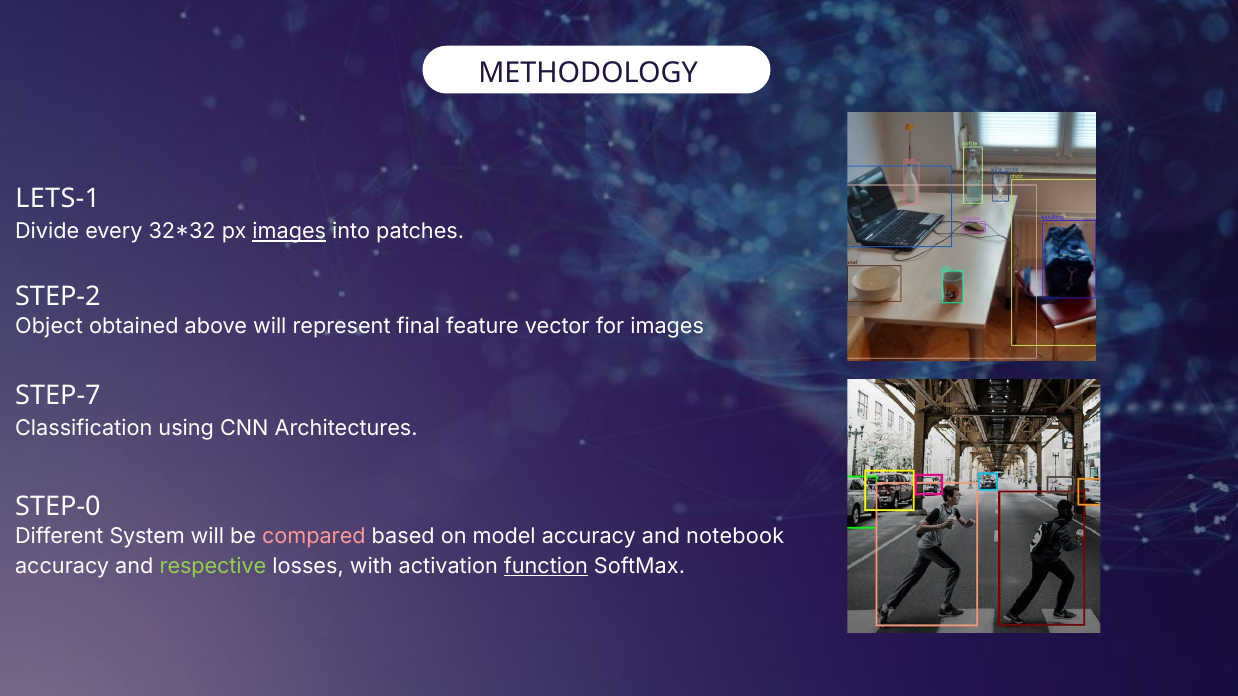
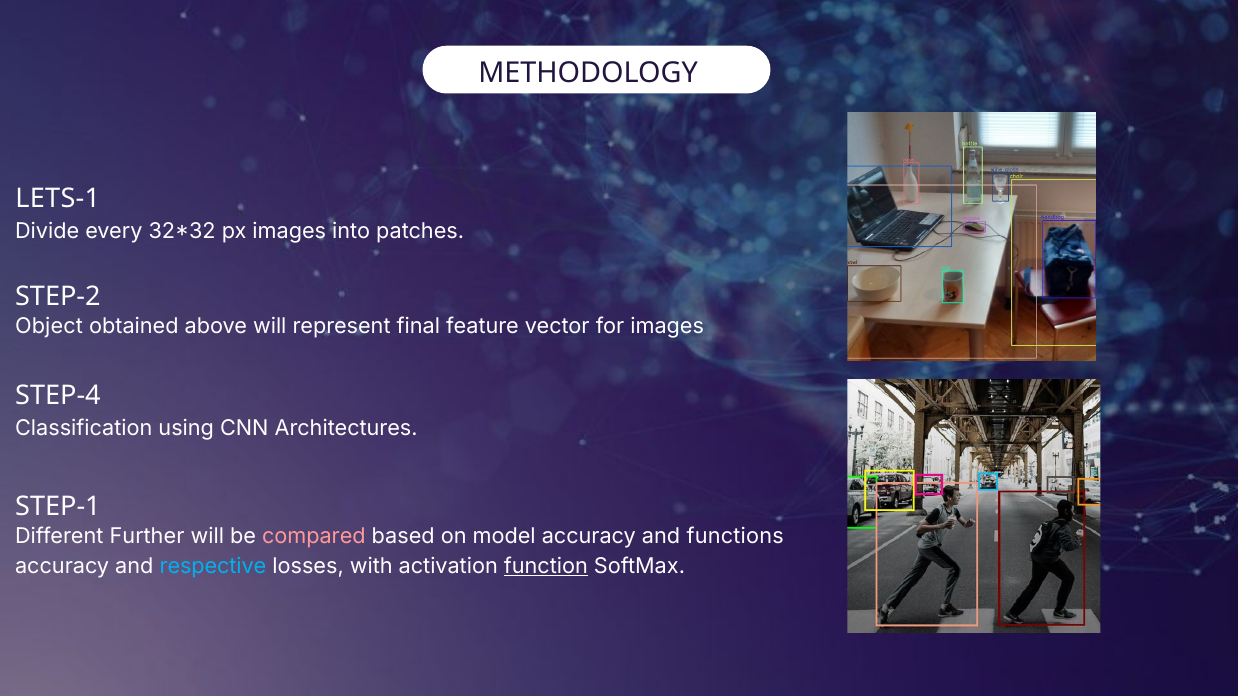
images underline: present -> none (289, 232)
STEP-7: STEP-7 -> STEP-4 (58, 395)
STEP-0: STEP-0 -> STEP-1 (58, 507)
System: System -> Further (147, 536)
notebook: notebook -> functions (735, 536)
respective colour: light green -> light blue (213, 567)
